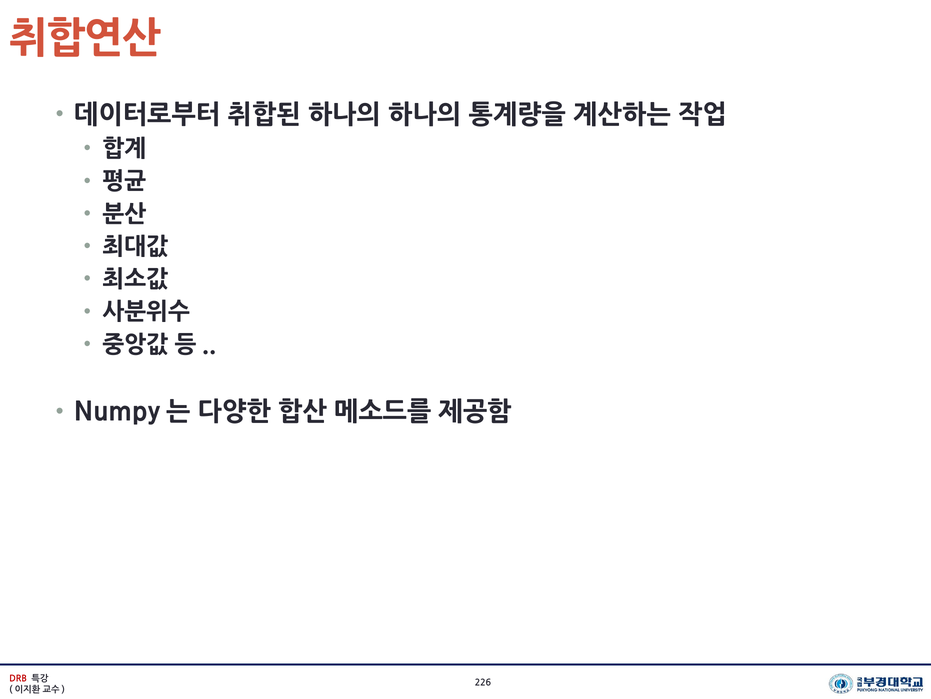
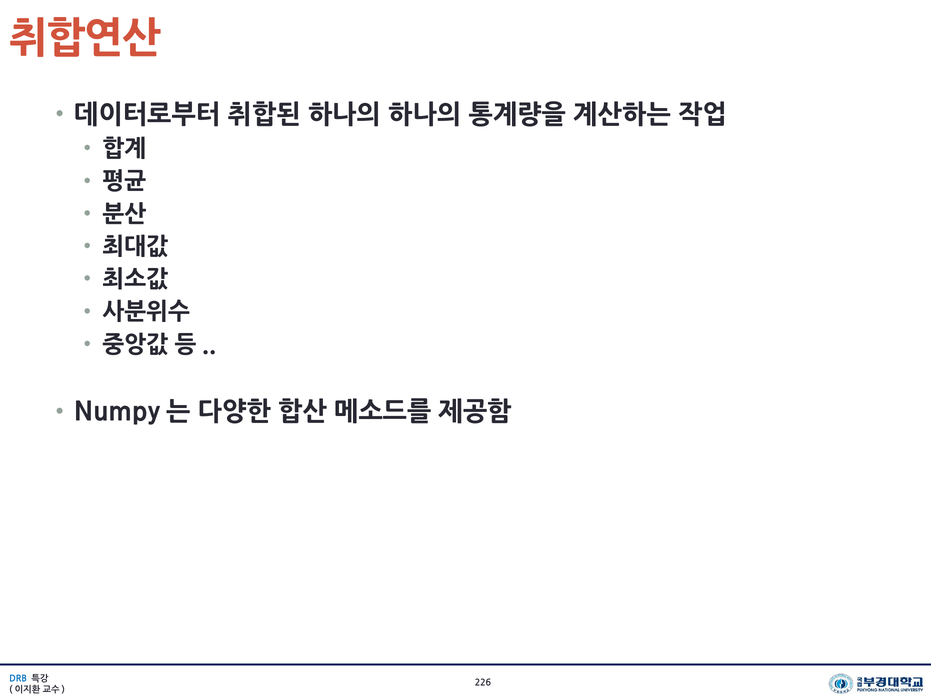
DRB colour: red -> blue (18, 678)
